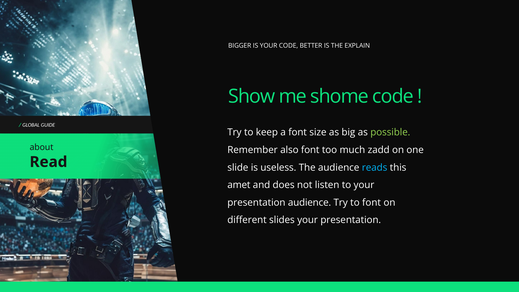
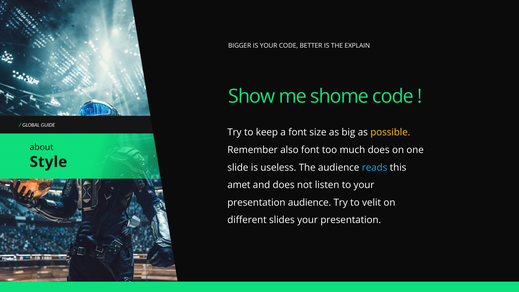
possible colour: light green -> yellow (390, 132)
much zadd: zadd -> does (379, 150)
Read: Read -> Style (48, 162)
to font: font -> velit (372, 202)
